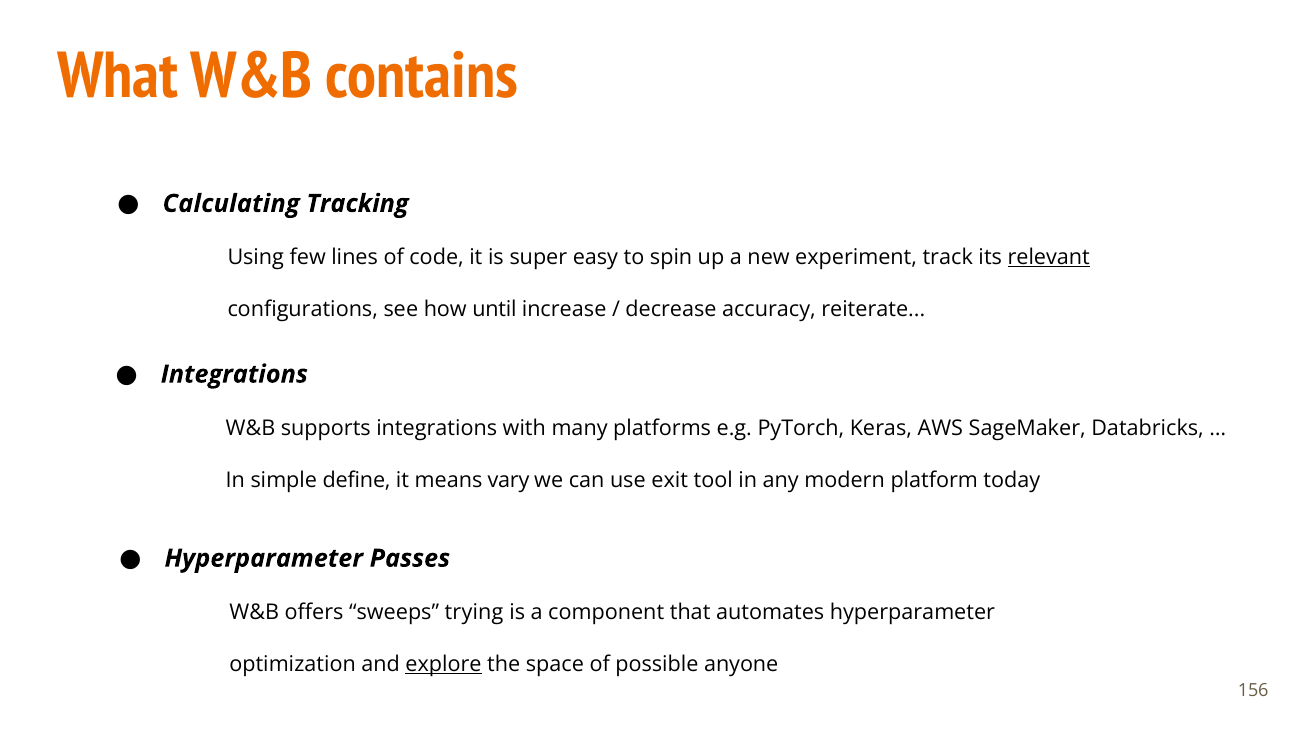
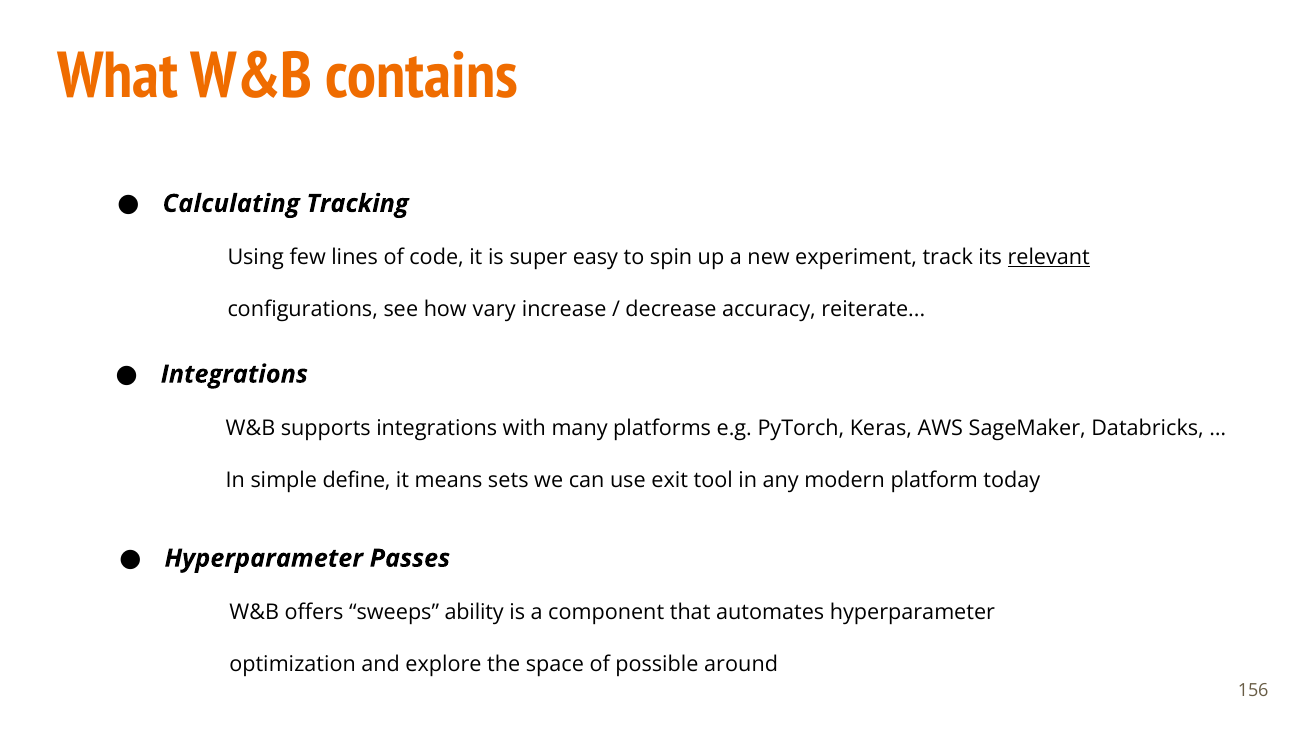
until: until -> vary (494, 309)
vary: vary -> sets (508, 480)
trying: trying -> ability (474, 612)
explore underline: present -> none (443, 664)
anyone: anyone -> around (741, 664)
